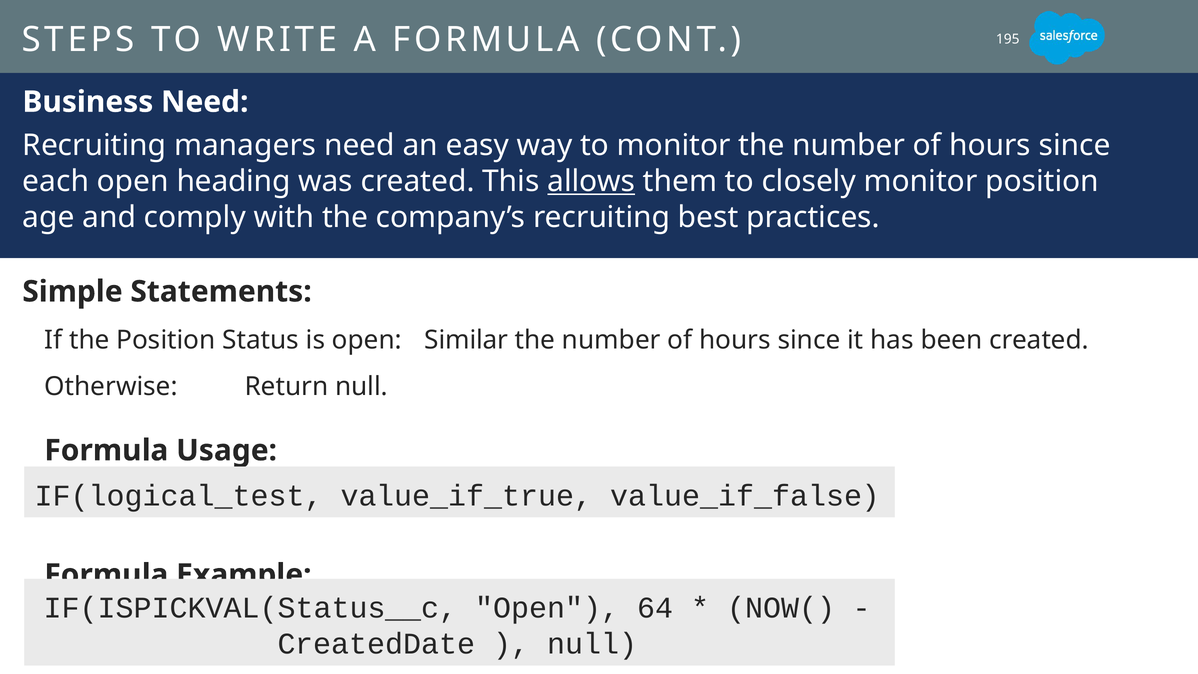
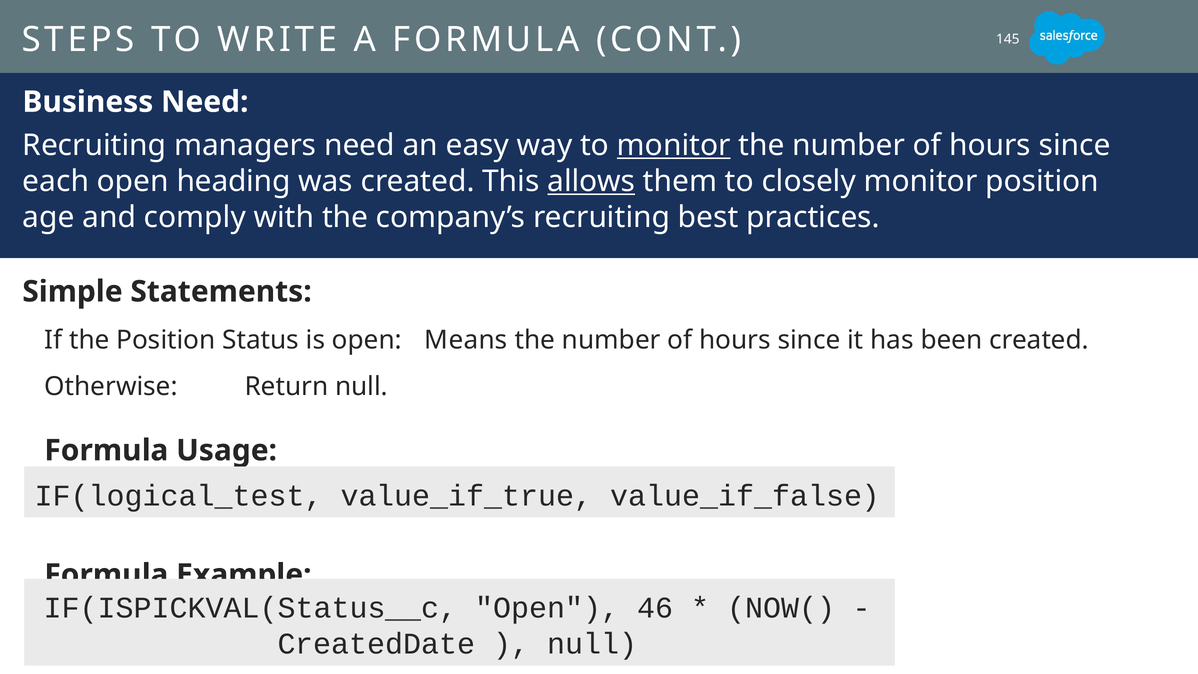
195: 195 -> 145 (1008, 39)
monitor underline: none -> present (674, 145)
Similar: Similar -> Means (466, 340)
64: 64 -> 46 (655, 608)
